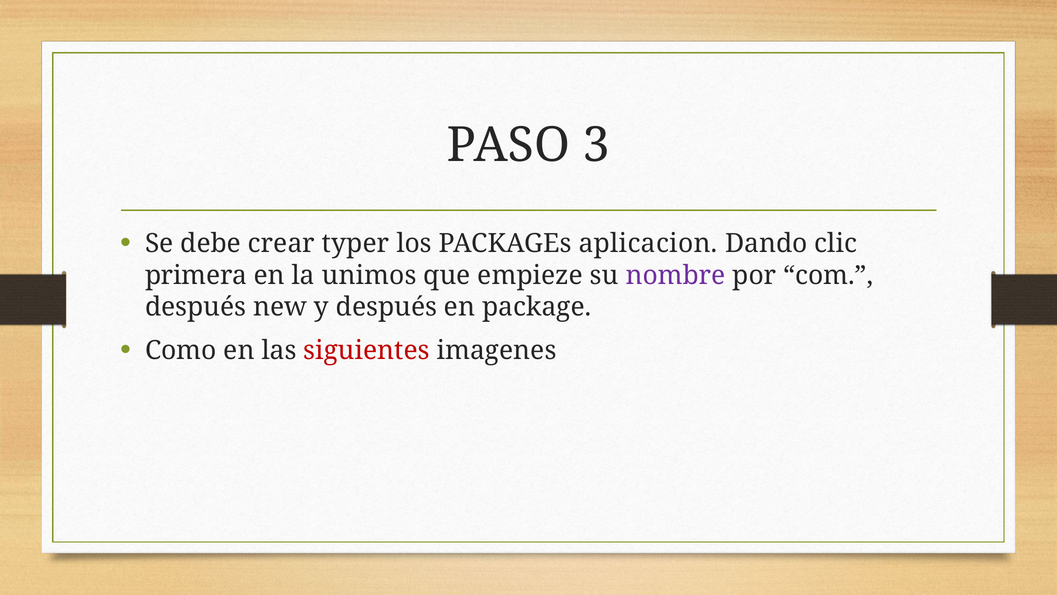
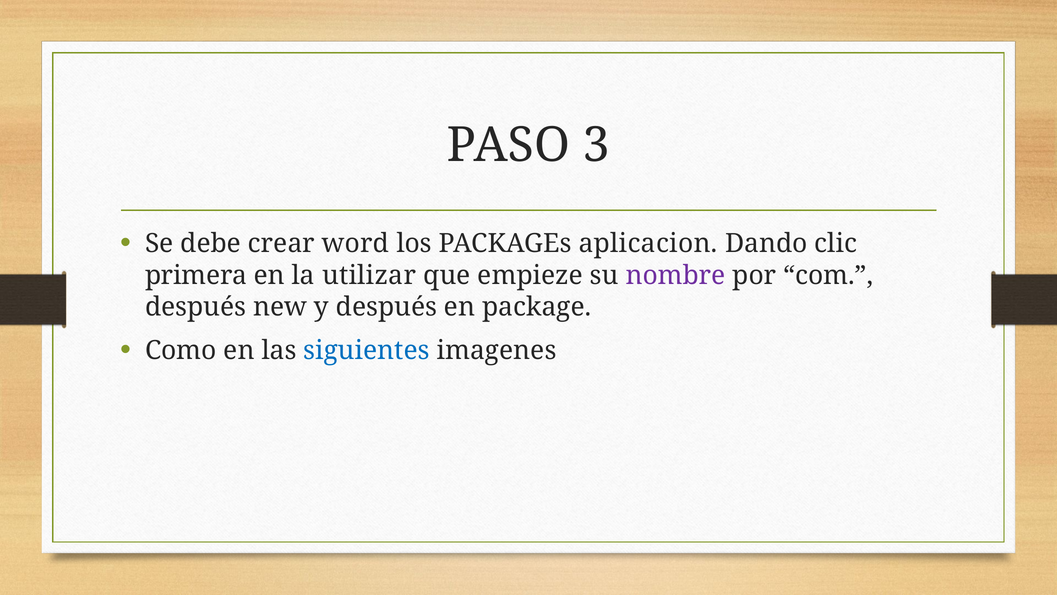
typer: typer -> word (355, 243)
unimos: unimos -> utilizar (369, 275)
siguientes colour: red -> blue (367, 350)
